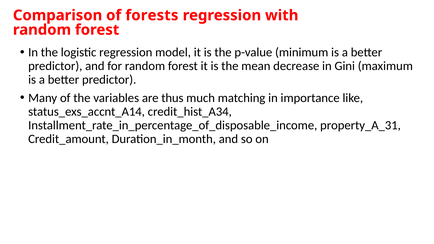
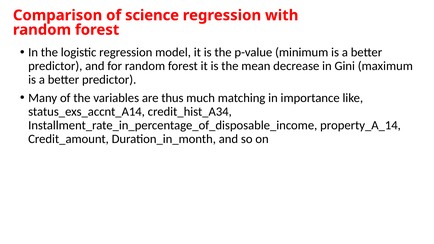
forests: forests -> science (152, 15)
property_A_31: property_A_31 -> property_A_14 (360, 125)
